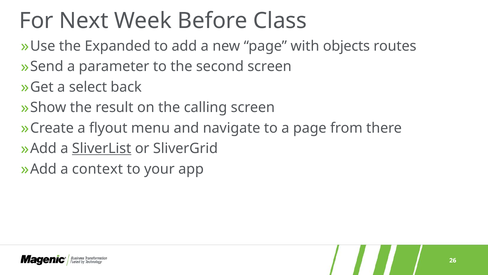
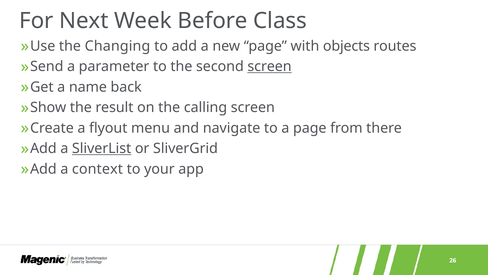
Expanded: Expanded -> Changing (117, 46)
screen underline: none -> present (270, 66)
select: select -> name (88, 87)
